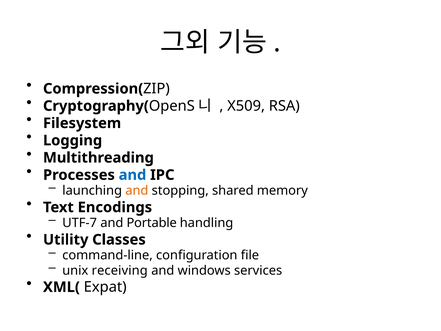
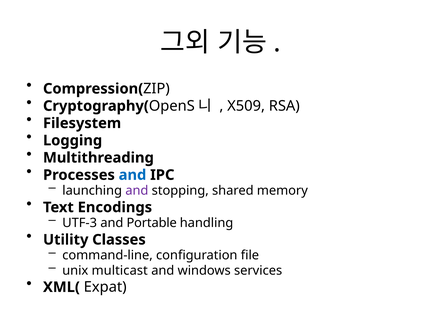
and colour: orange -> purple (137, 191)
UTF-7: UTF-7 -> UTF-3 (80, 223)
receiving: receiving -> multicast (120, 270)
